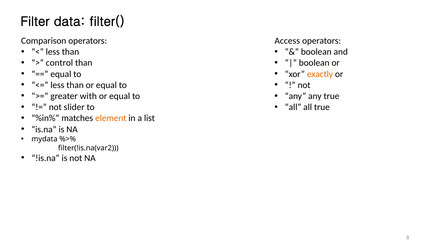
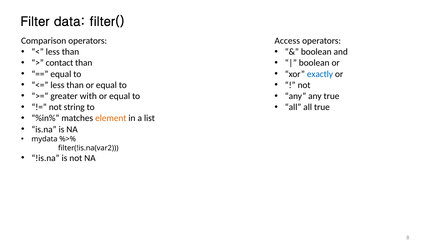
control: control -> contact (59, 63)
exactly colour: orange -> blue (320, 74)
slider: slider -> string (74, 107)
